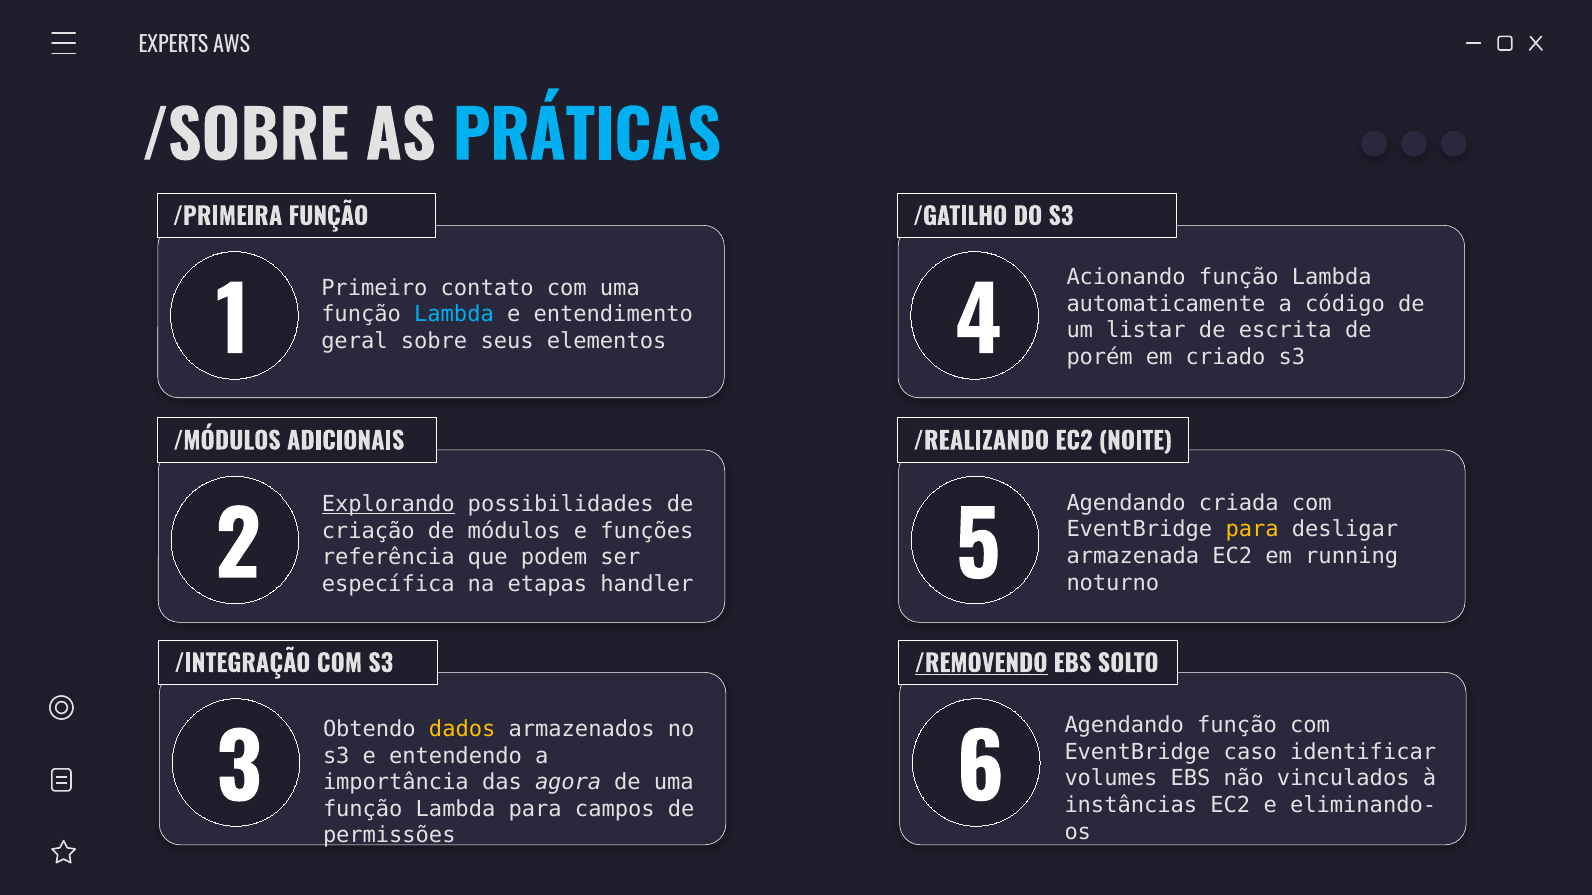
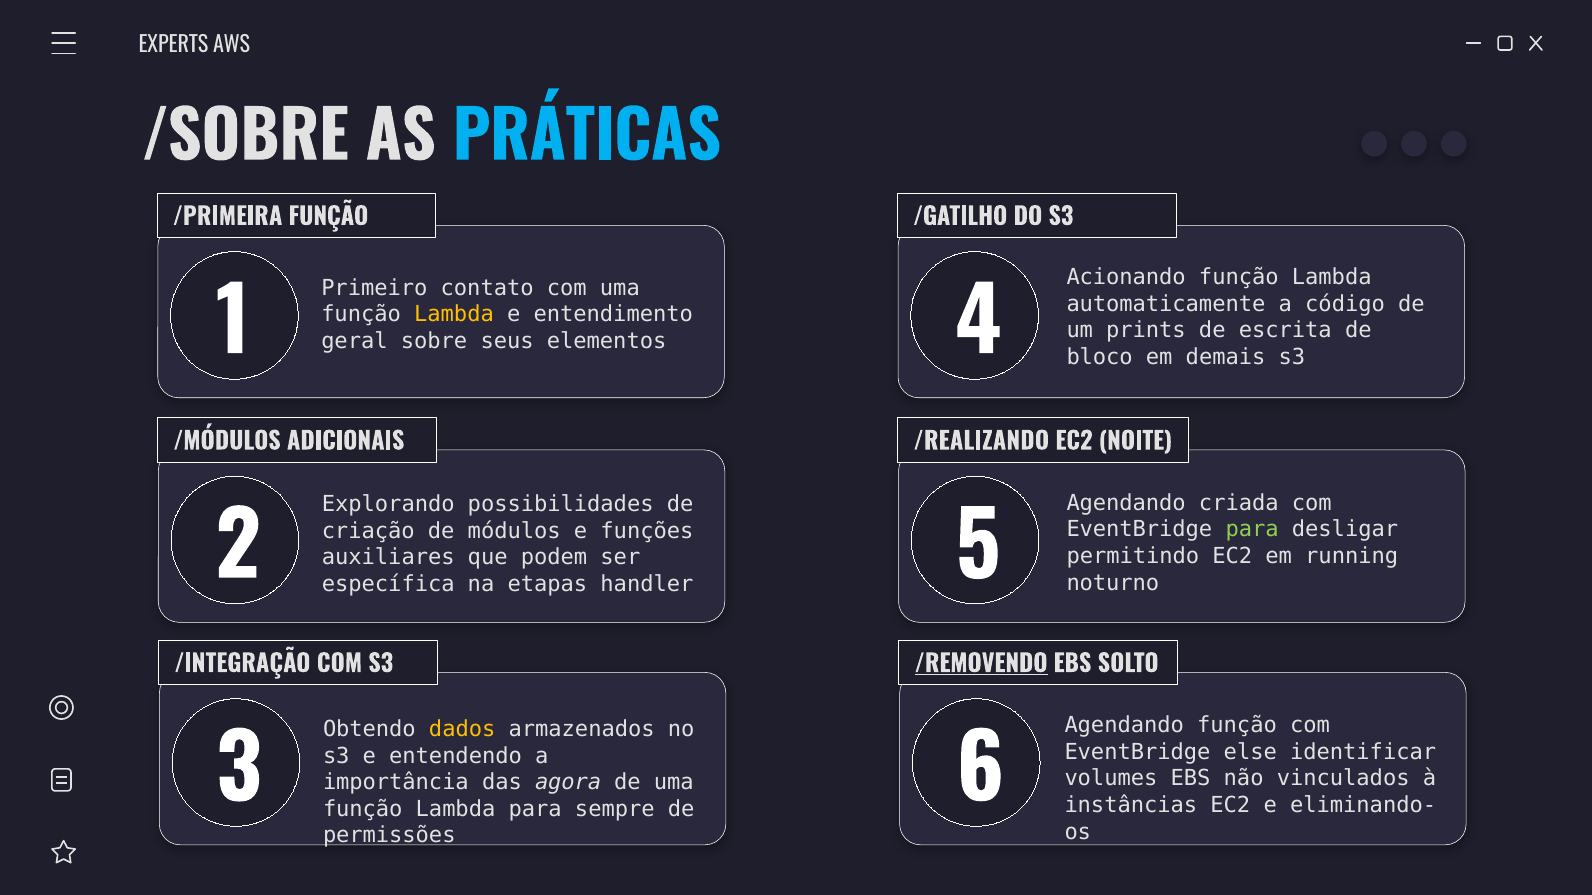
Lambda colour: light blue -> yellow (454, 315)
listar: listar -> prints (1146, 331)
porém: porém -> bloco (1100, 357)
criado: criado -> demais (1226, 357)
Explorando underline: present -> none (388, 504)
para colour: yellow -> light green (1252, 530)
armazenada: armazenada -> permitindo (1133, 556)
referência: referência -> auxiliares (388, 558)
caso: caso -> else (1250, 753)
campos: campos -> sempre (615, 809)
